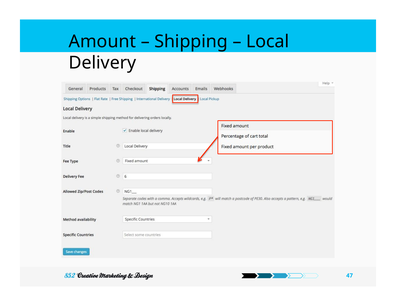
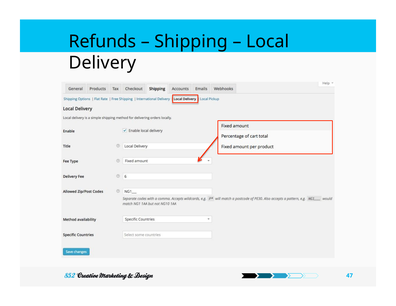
Amount: Amount -> Refunds (102, 41)
